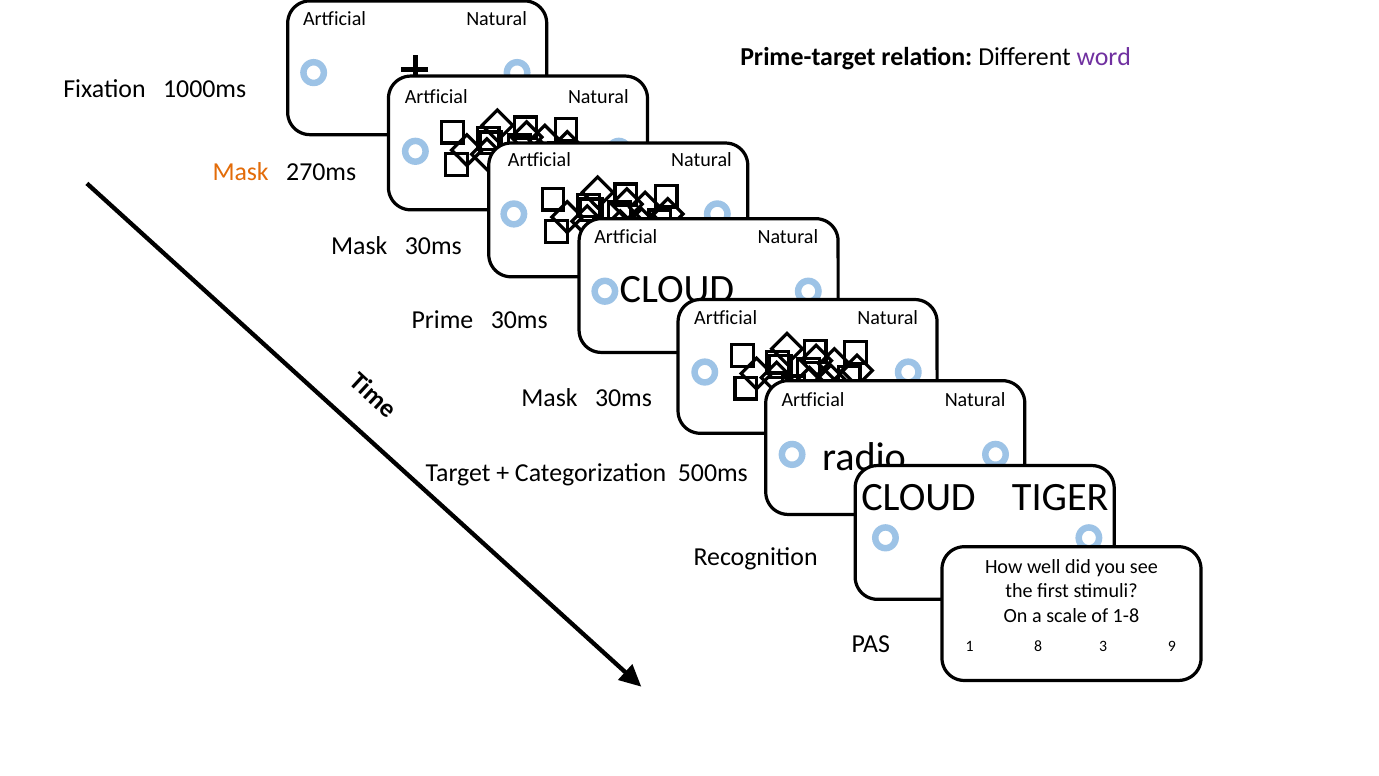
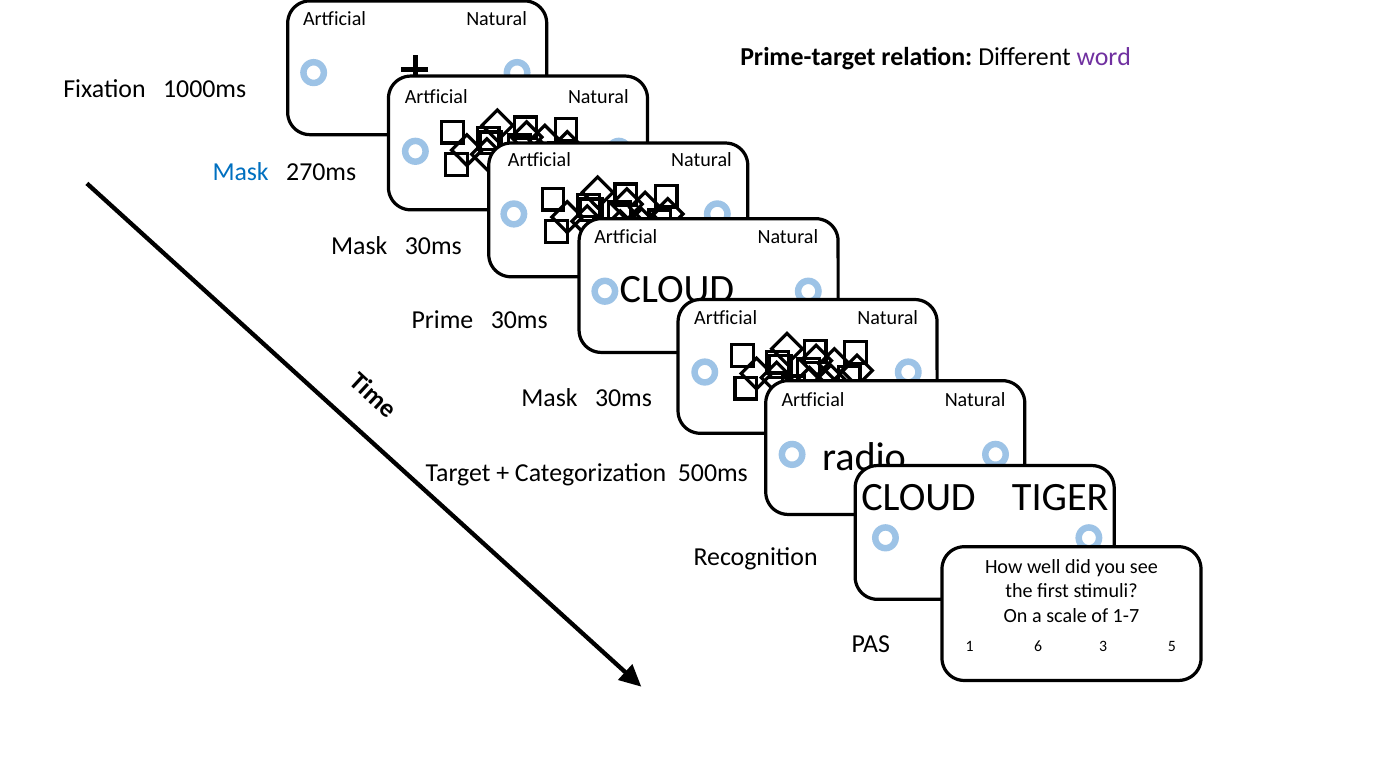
Mask colour: orange -> blue (241, 172)
1-8: 1-8 -> 1-7 (1126, 615)
8: 8 -> 6 (1038, 646)
9: 9 -> 5 (1172, 646)
